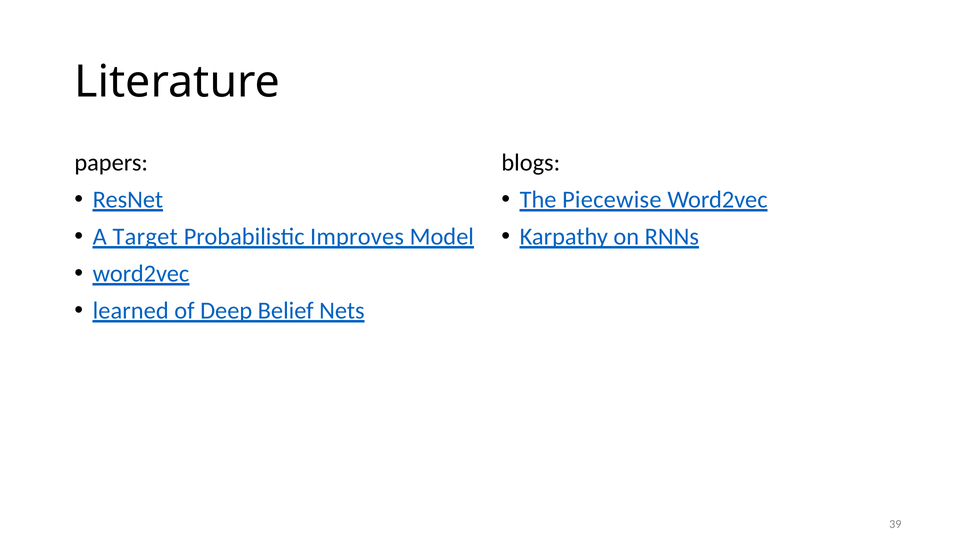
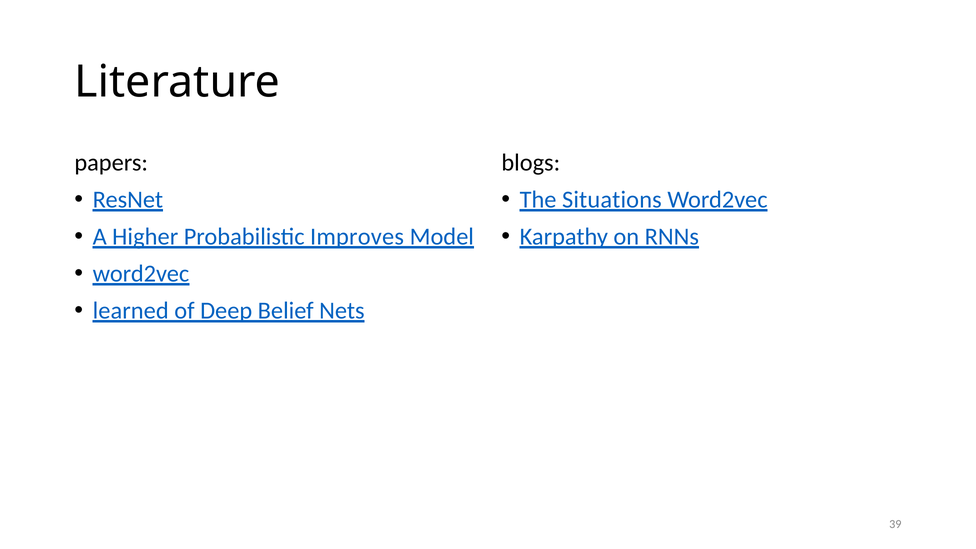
Piecewise: Piecewise -> Situations (612, 200)
Target: Target -> Higher (145, 237)
